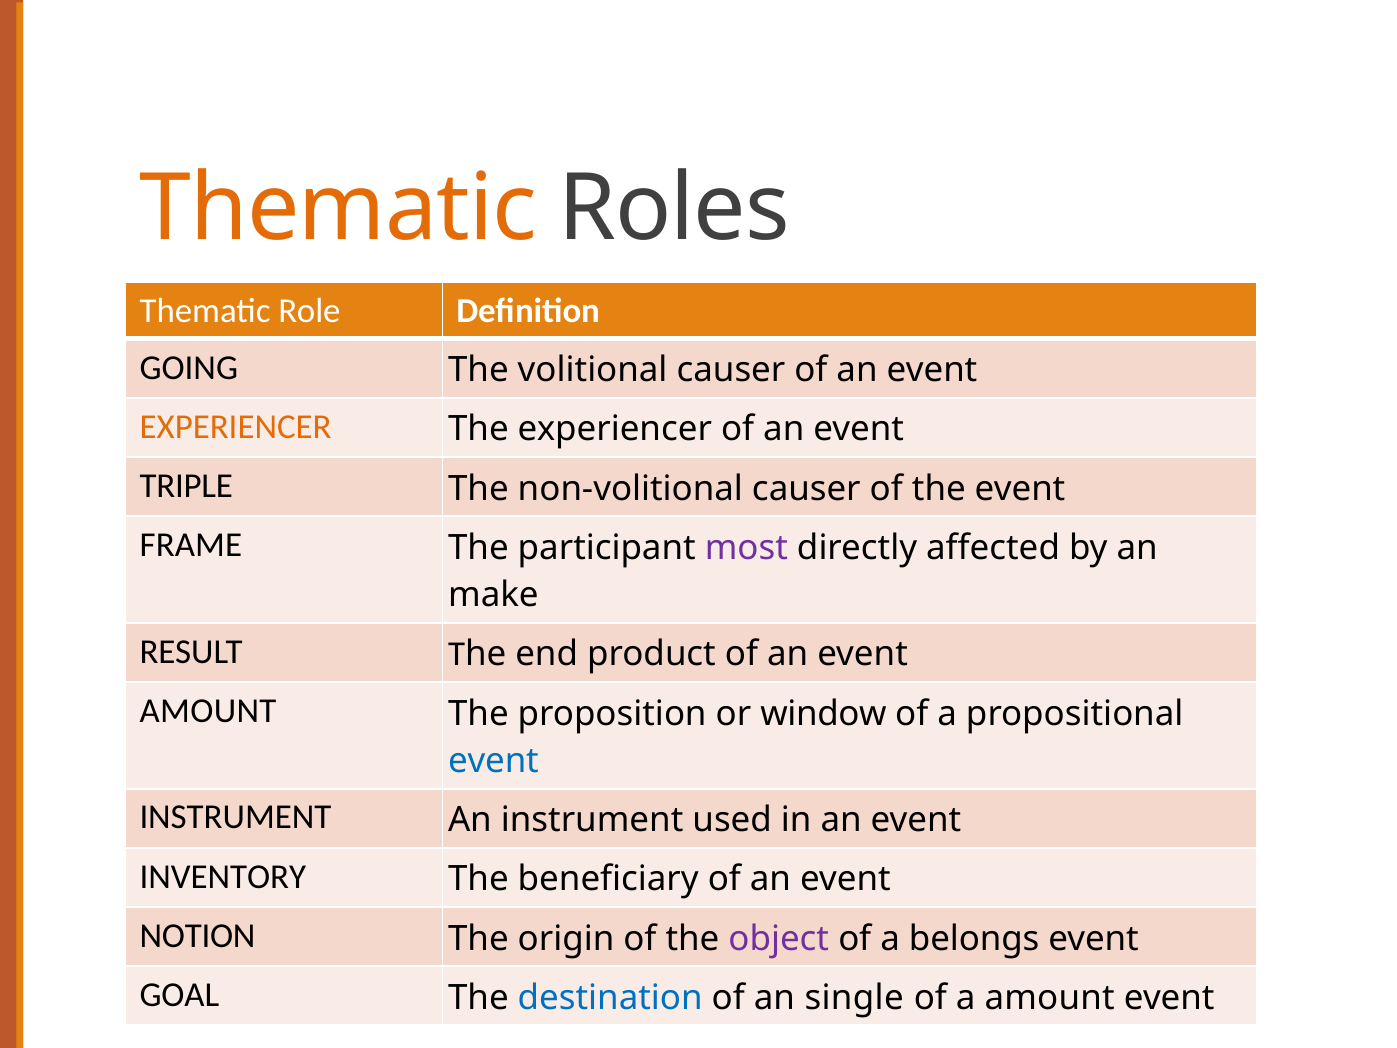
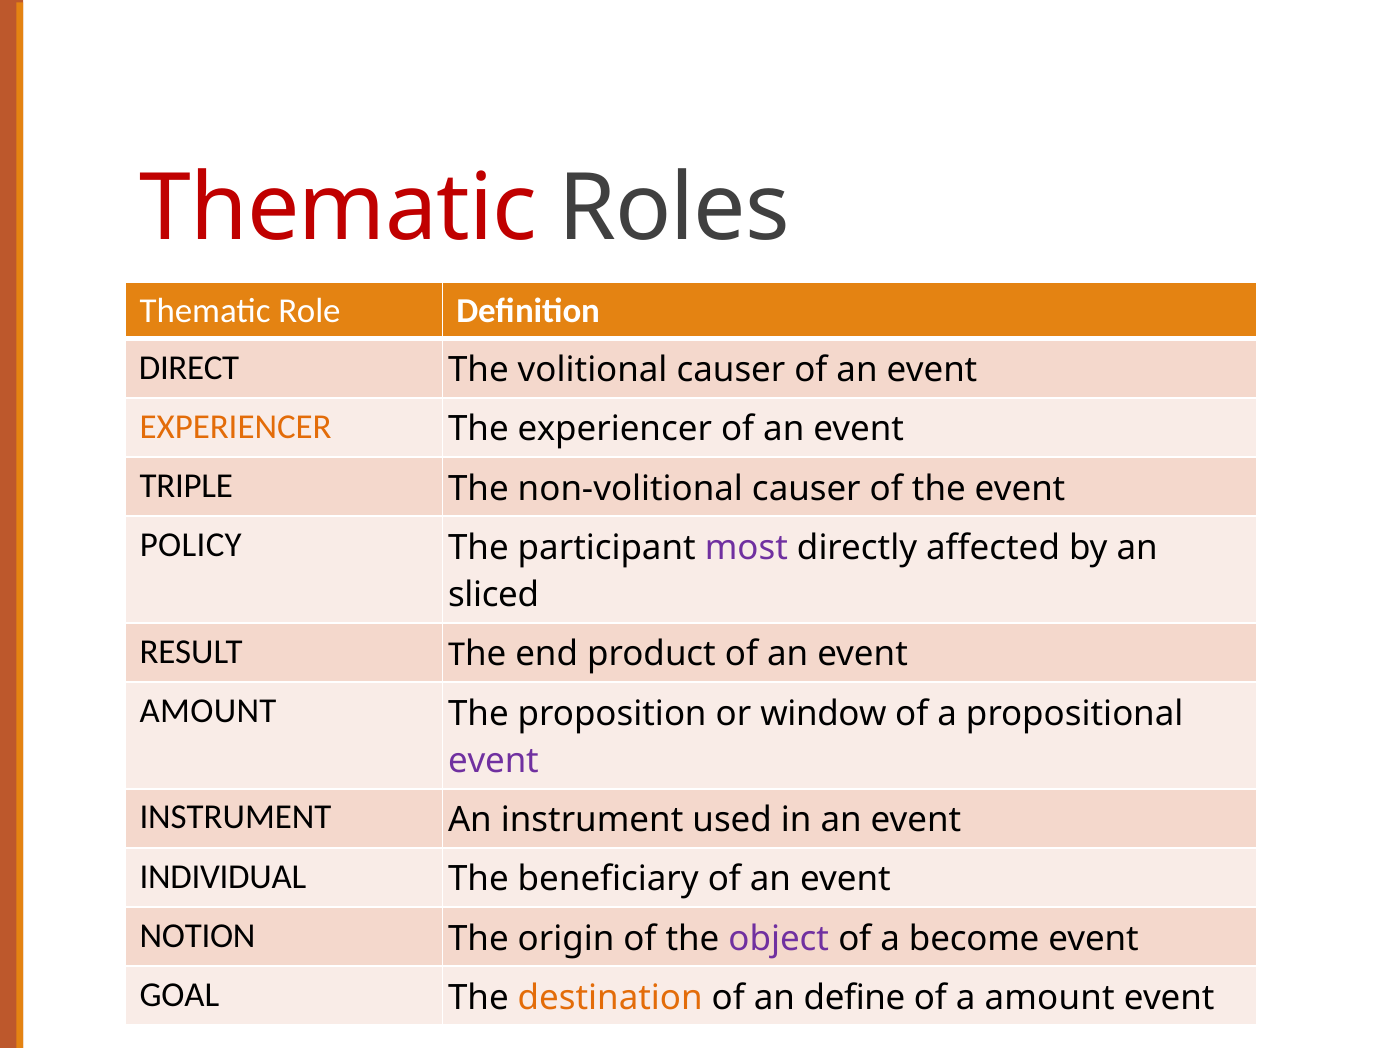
Thematic colour: orange -> red (338, 209)
GOING: GOING -> DIRECT (189, 367)
FRAME: FRAME -> POLICY (191, 545)
make: make -> sliced (494, 595)
event colour: blue -> purple (493, 761)
INVENTORY: INVENTORY -> INDIVIDUAL (223, 876)
belongs: belongs -> become (974, 938)
destination colour: blue -> orange (610, 997)
single: single -> define (855, 997)
